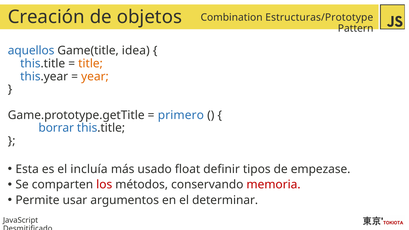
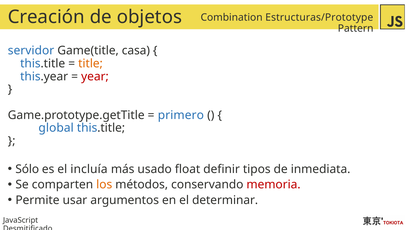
aquellos: aquellos -> servidor (31, 51)
idea: idea -> casa (136, 51)
year colour: orange -> red (95, 76)
borrar: borrar -> global (56, 128)
Esta: Esta -> Sólo (27, 169)
empezase: empezase -> inmediata (321, 169)
los colour: red -> orange (104, 185)
